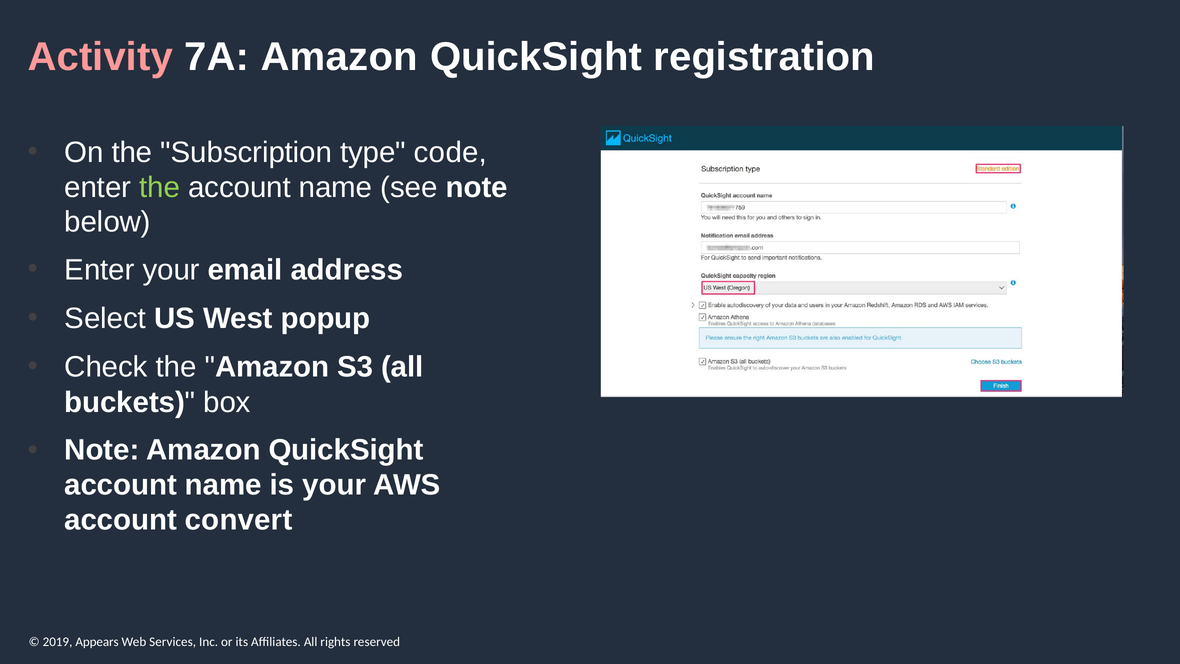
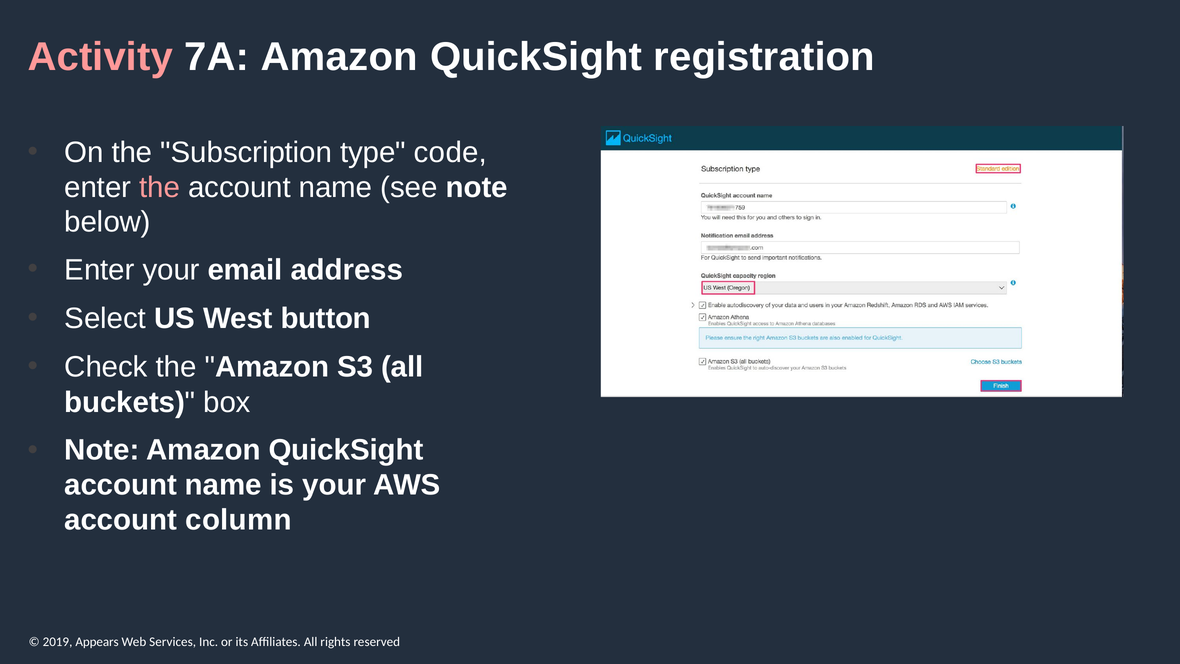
the colour: light green -> pink (160, 187)
popup: popup -> button (326, 318)
convert: convert -> column (239, 520)
